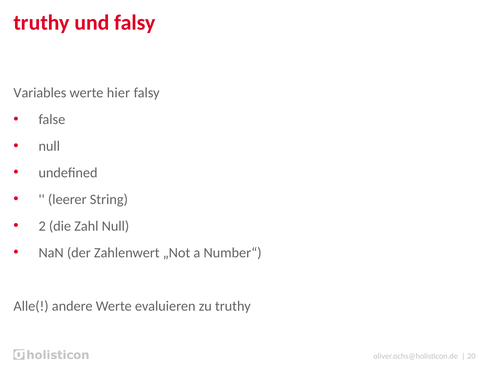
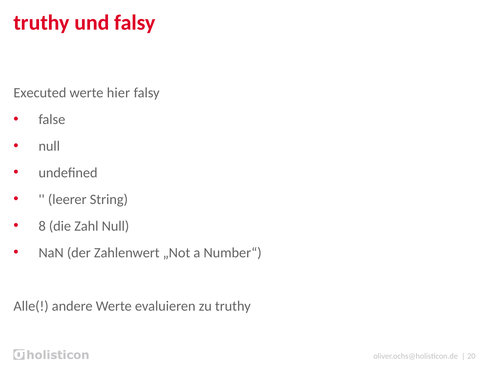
Variables: Variables -> Executed (40, 93)
2: 2 -> 8 (42, 226)
